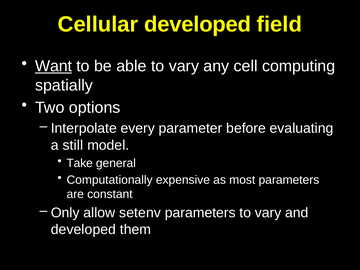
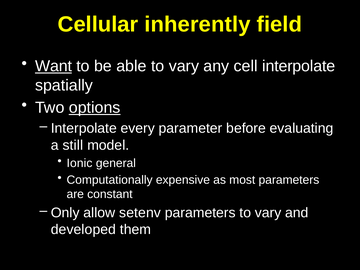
Cellular developed: developed -> inherently (197, 24)
cell computing: computing -> interpolate (299, 66)
options underline: none -> present (95, 108)
Take: Take -> Ionic (80, 163)
